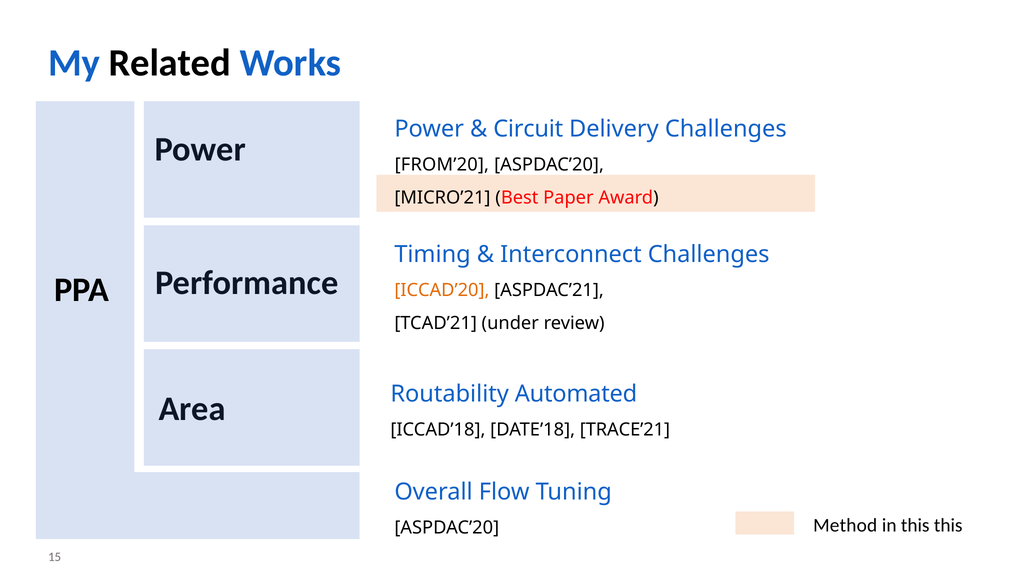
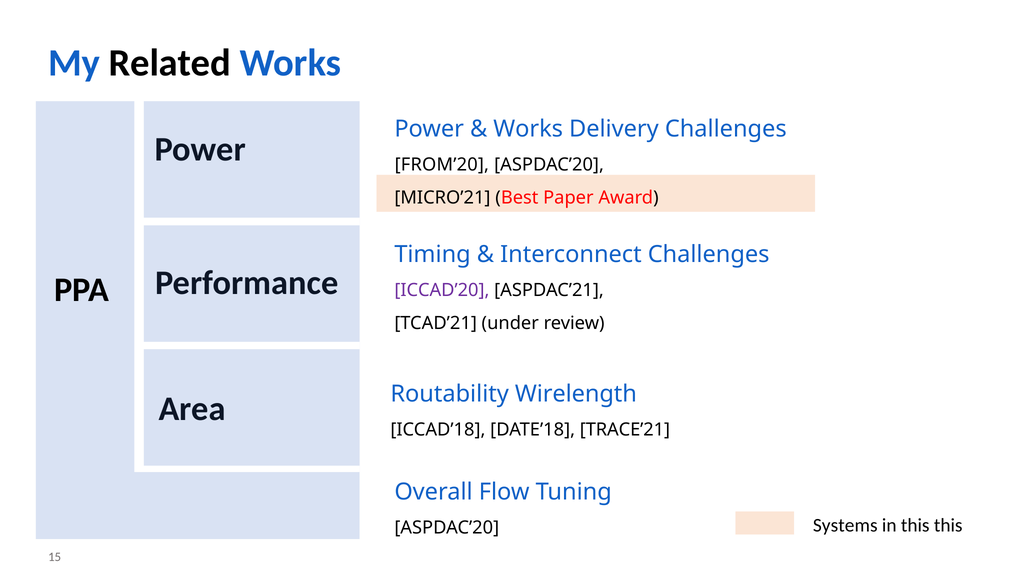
Circuit: Circuit -> Works (528, 129)
ICCAD’20 colour: orange -> purple (442, 290)
Automated: Automated -> Wirelength (576, 394)
Method: Method -> Systems (845, 525)
